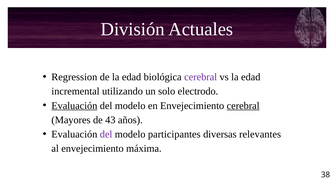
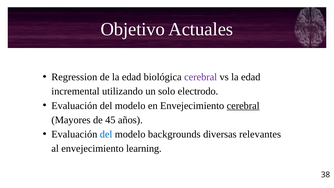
División: División -> Objetivo (133, 29)
Evaluación underline: present -> none (74, 106)
43: 43 -> 45 (110, 120)
del colour: purple -> blue (106, 134)
participantes: participantes -> backgrounds (174, 134)
máxima: máxima -> learning (144, 148)
